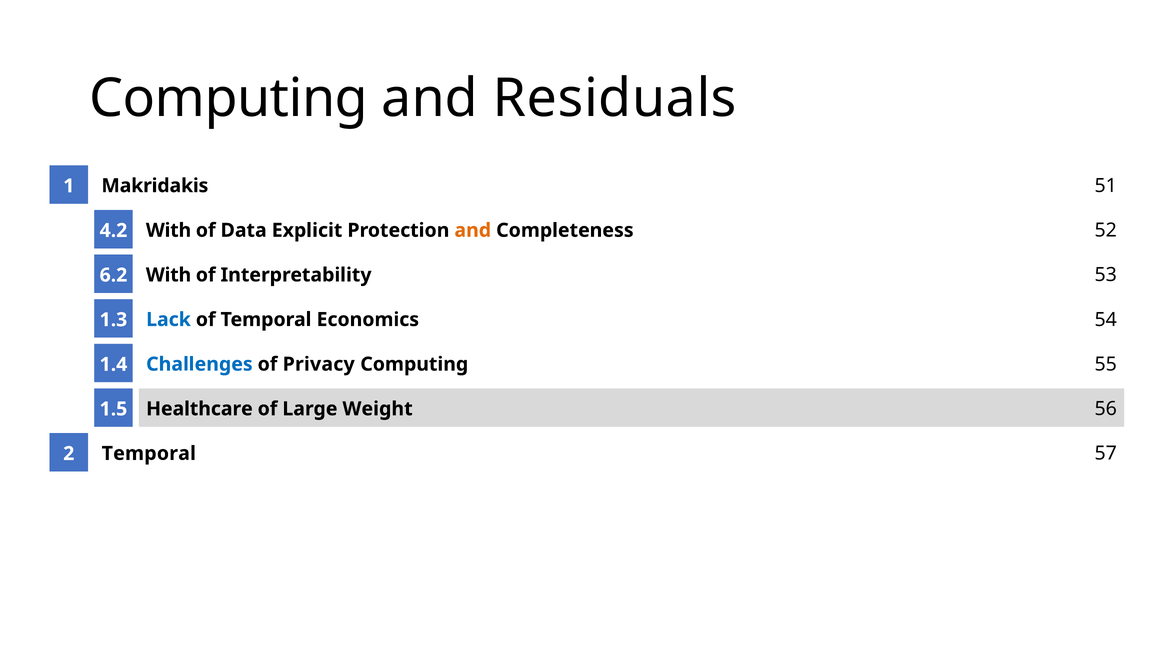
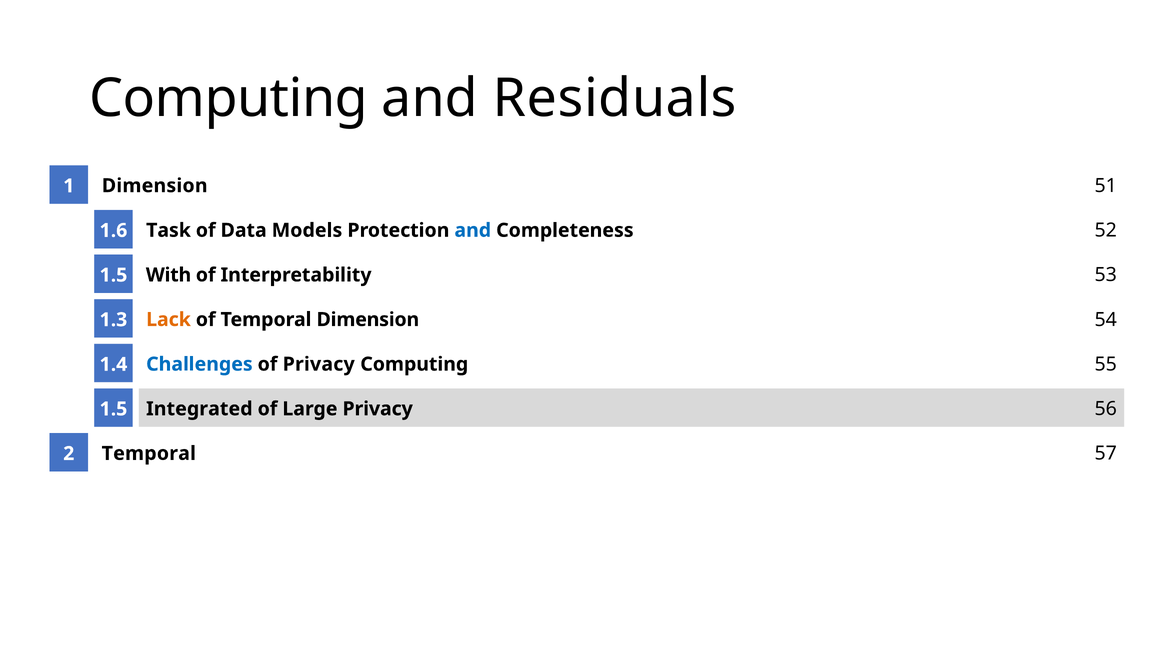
Makridakis: Makridakis -> Dimension (155, 186)
With: With -> Task (168, 230)
Explicit: Explicit -> Models (307, 230)
and colour: orange -> blue (473, 230)
4.2: 4.2 -> 1.6 (113, 231)
6.2: 6.2 -> 1.5 (113, 275)
Lack colour: blue -> orange (168, 320)
Temporal Economics: Economics -> Dimension (368, 320)
Healthcare: Healthcare -> Integrated (199, 409)
Large Weight: Weight -> Privacy (378, 409)
